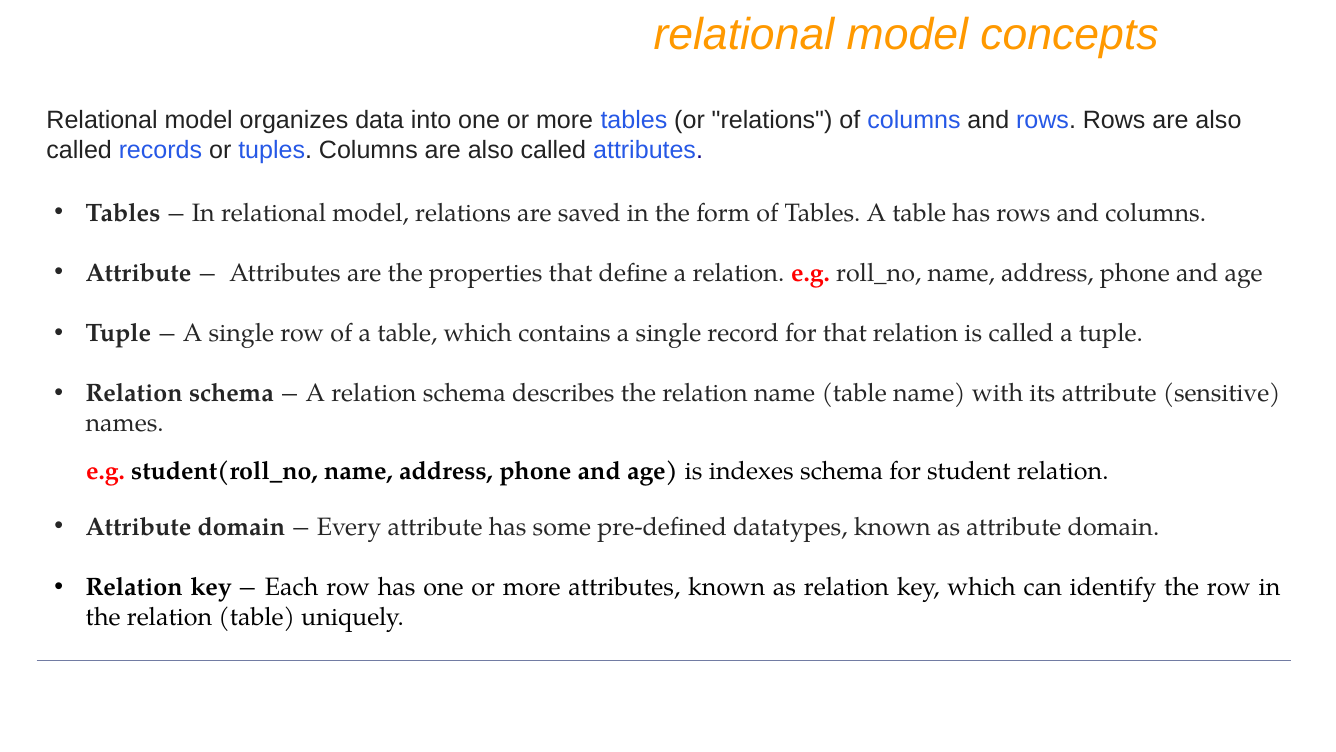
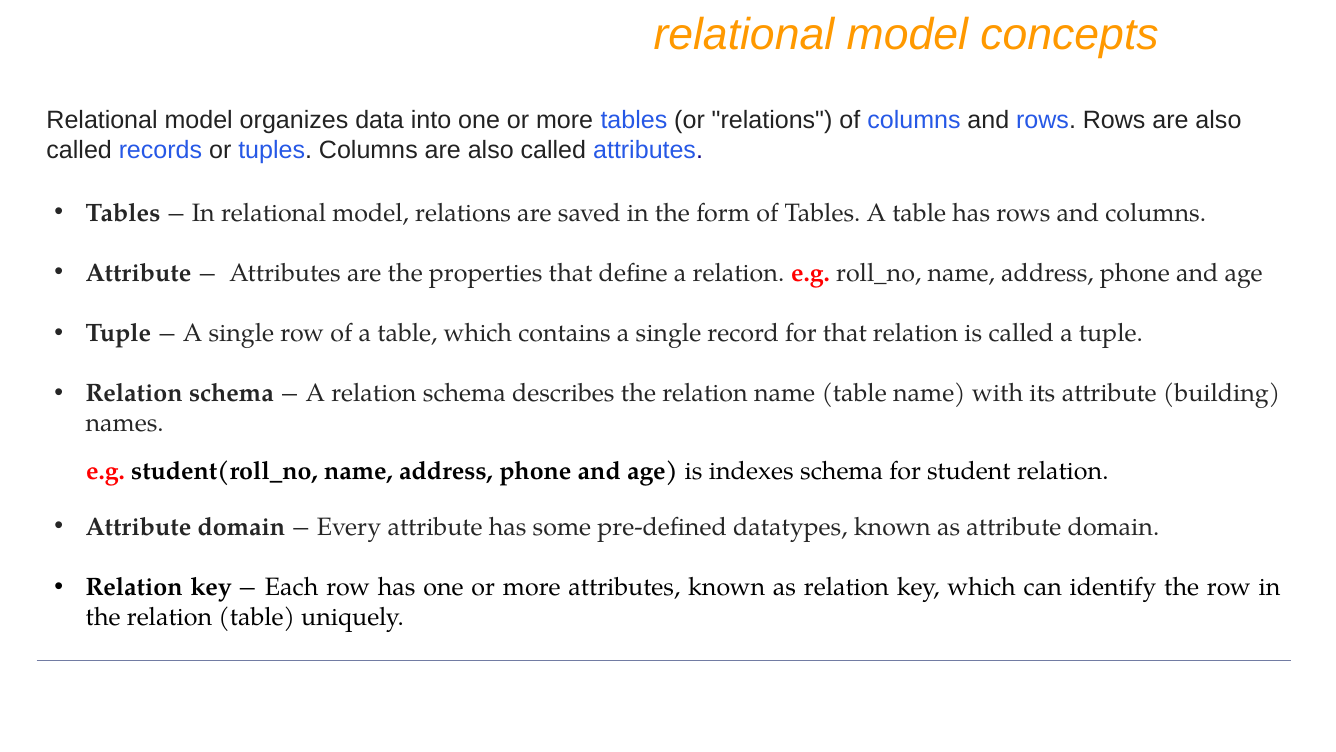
sensitive: sensitive -> building (1222, 393)
